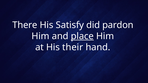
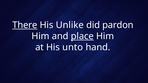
There underline: none -> present (25, 25)
Satisfy: Satisfy -> Unlike (70, 25)
their: their -> unto (73, 47)
